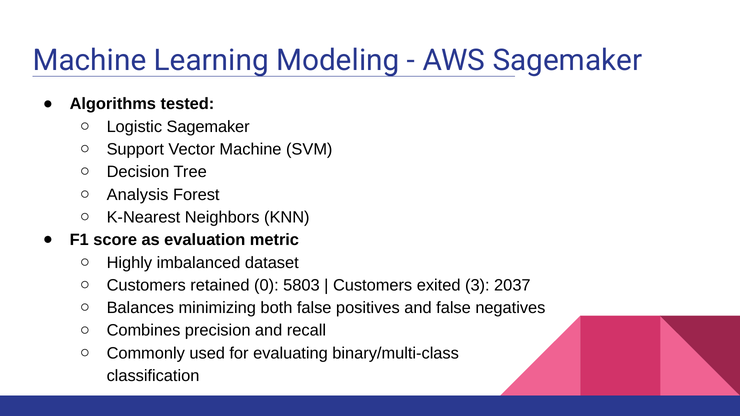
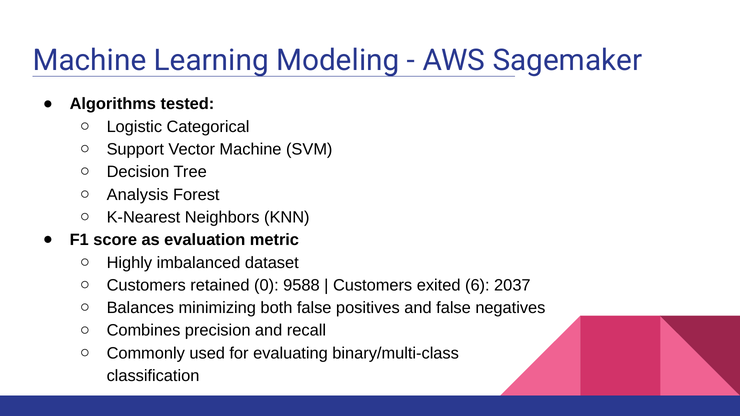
Logistic Sagemaker: Sagemaker -> Categorical (208, 127)
5803: 5803 -> 9588 (301, 285)
3: 3 -> 6 (477, 285)
